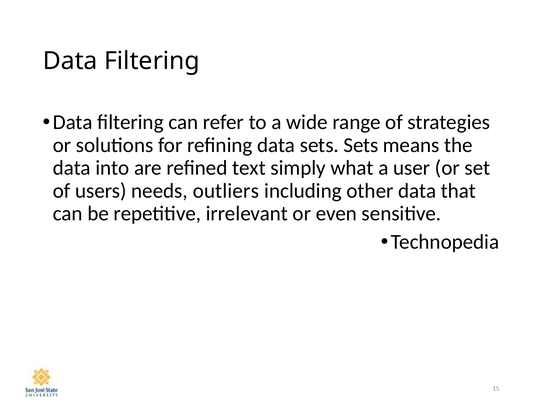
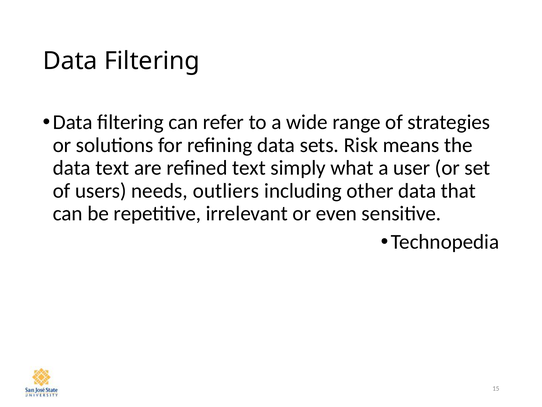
sets Sets: Sets -> Risk (361, 145)
data into: into -> text (112, 168)
